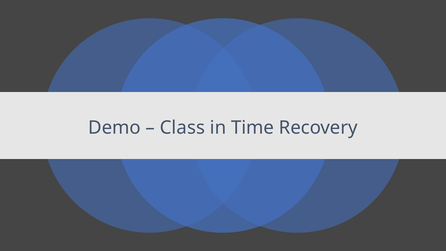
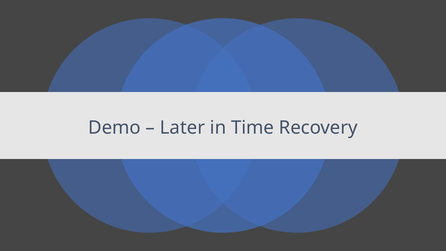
Class: Class -> Later (182, 128)
